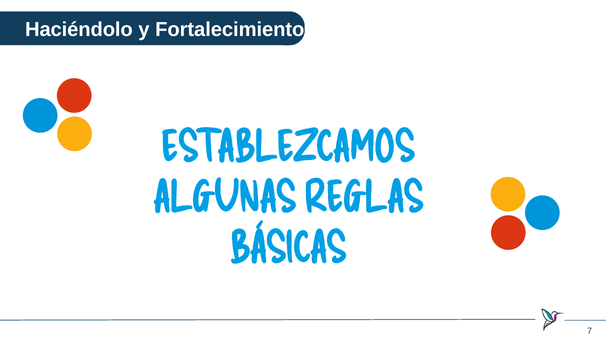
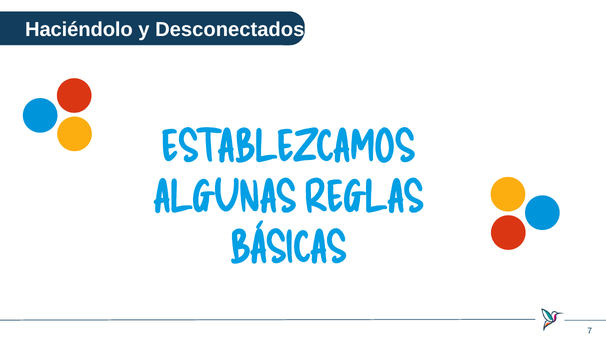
Fortalecimiento: Fortalecimiento -> Desconectados (230, 30)
